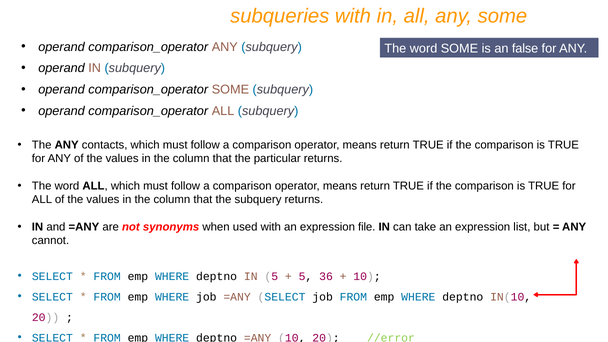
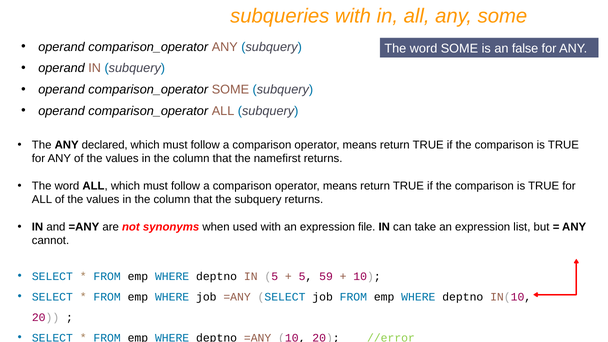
contacts: contacts -> declared (105, 145)
particular: particular -> namefirst (277, 159)
36: 36 -> 59 (326, 276)
